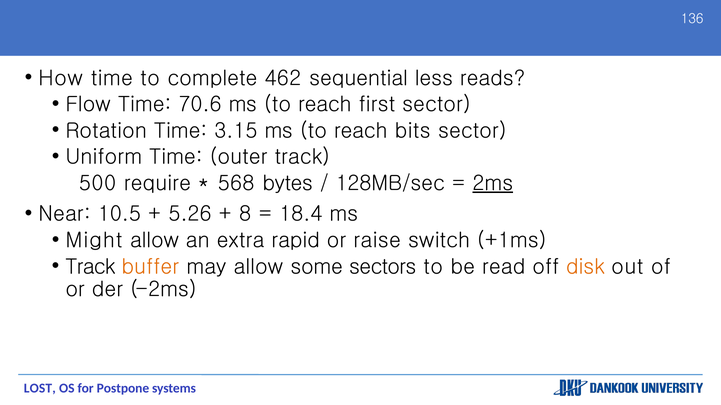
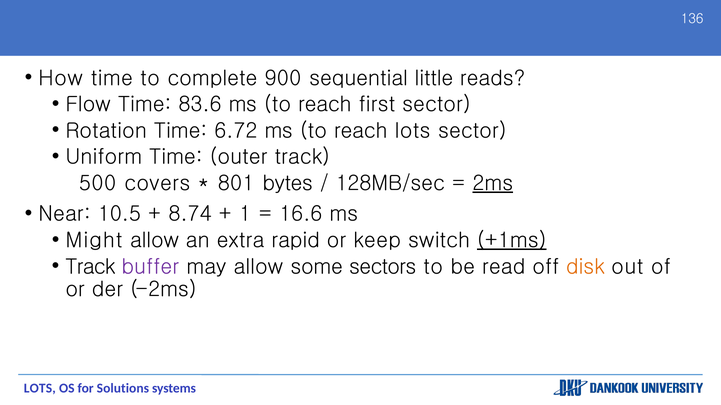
462: 462 -> 900 (283, 78)
less: less -> little (434, 78)
70.6: 70.6 -> 83.6 (200, 104)
3.15: 3.15 -> 6.72 (236, 131)
reach bits: bits -> lots (413, 131)
require: require -> covers (157, 183)
568: 568 -> 801 (236, 183)
5.26: 5.26 -> 8.74 (190, 214)
8: 8 -> 1 (245, 214)
18.4: 18.4 -> 16.6 (301, 214)
raise: raise -> keep (377, 241)
+1ms underline: none -> present (512, 241)
buffer colour: orange -> purple (150, 267)
LOST: LOST -> LOTS (40, 389)
Postpone: Postpone -> Solutions (123, 389)
